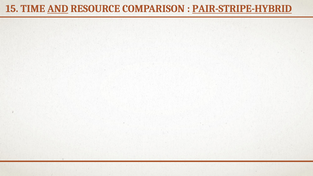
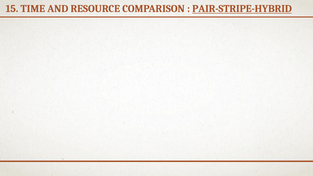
AND underline: present -> none (58, 9)
